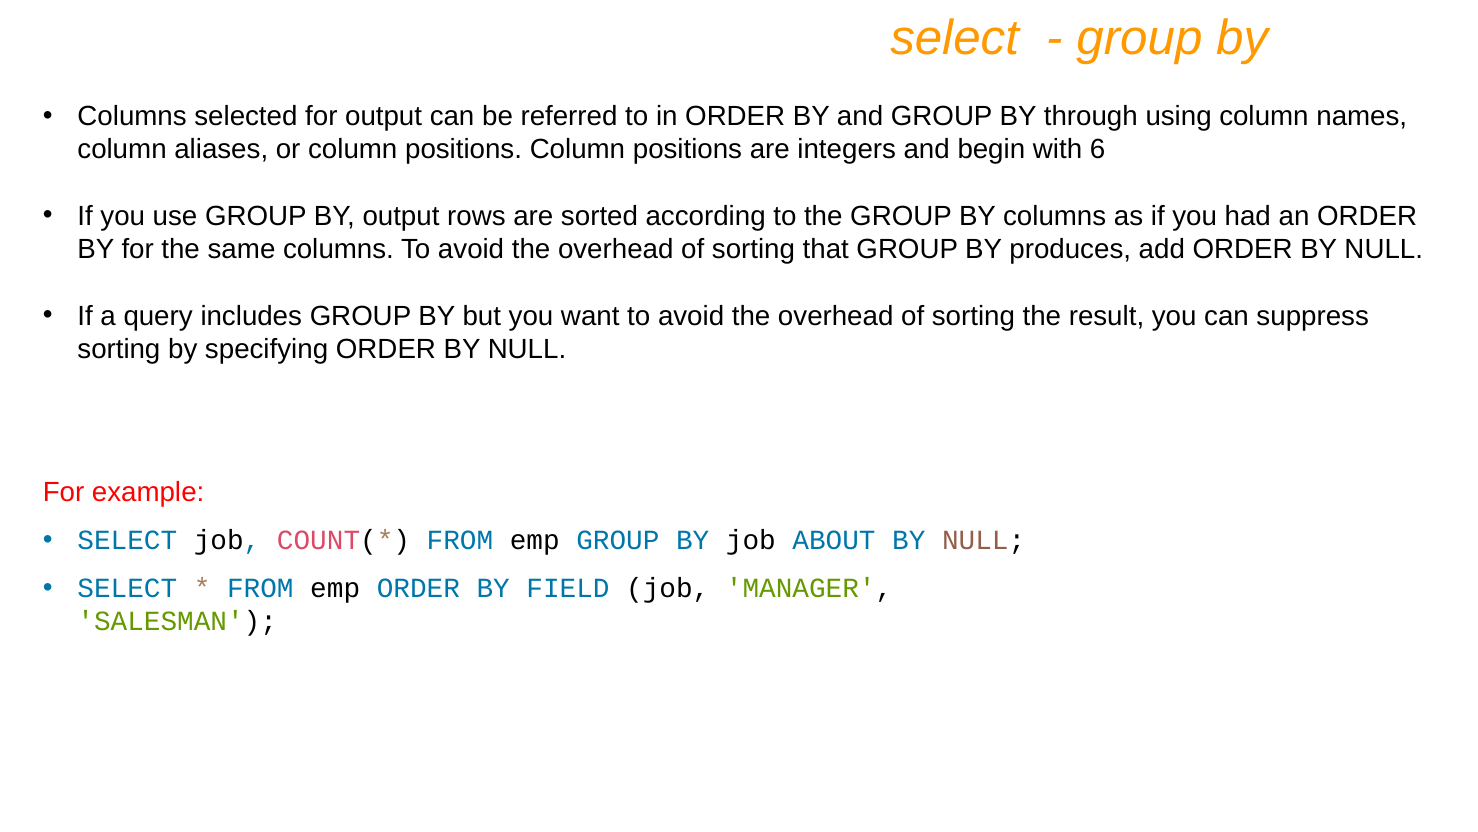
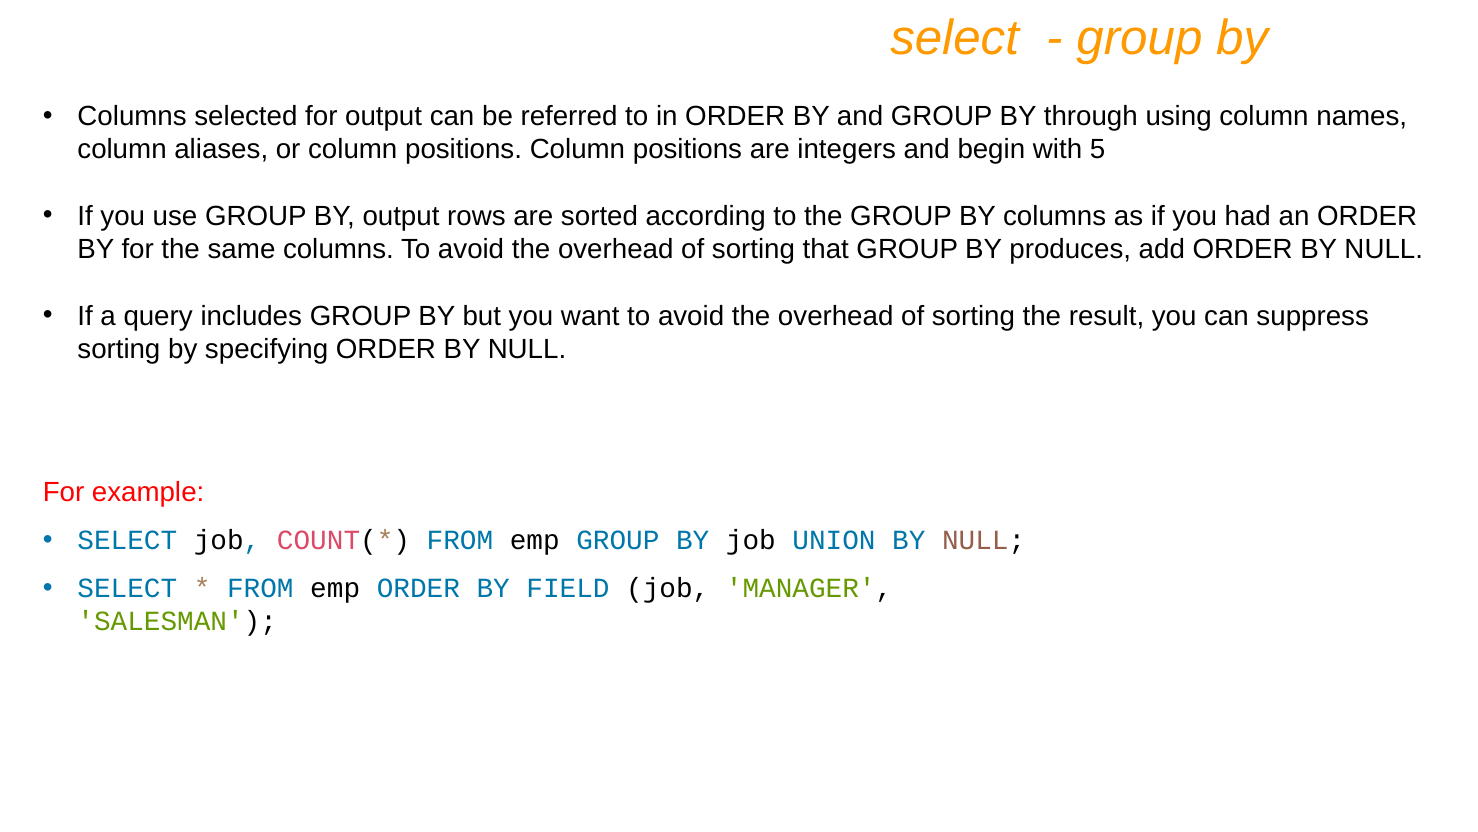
6: 6 -> 5 (1098, 150)
ABOUT: ABOUT -> UNION (834, 540)
